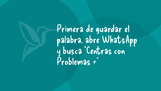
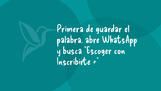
Centras: Centras -> Escoger (98, 50)
Problemas: Problemas -> Inscribirte (74, 61)
